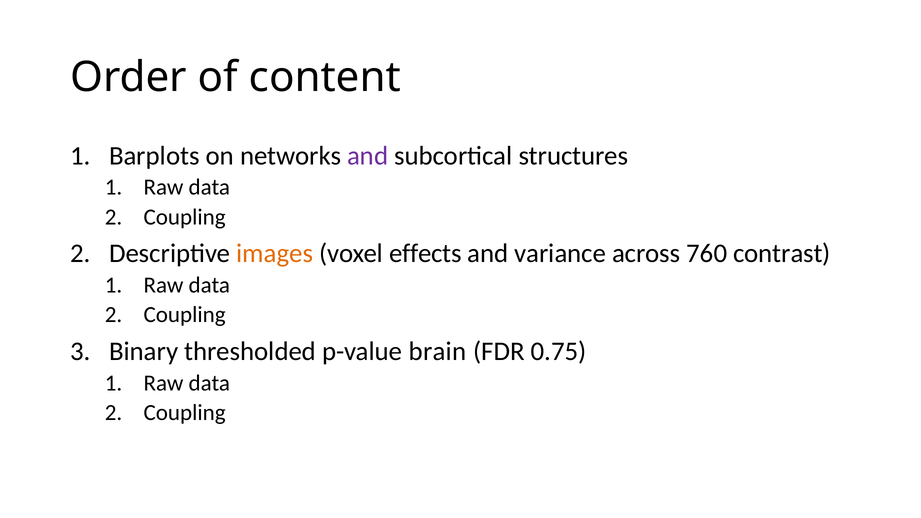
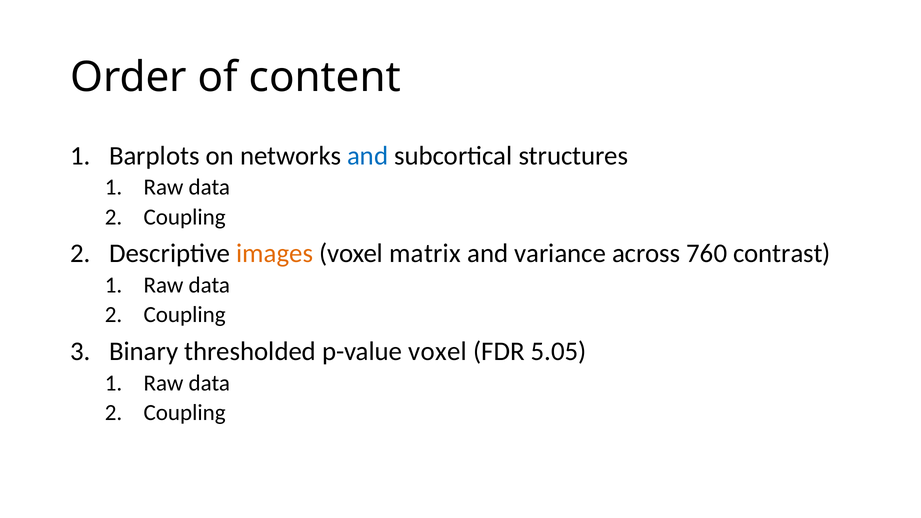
and colour: purple -> blue (368, 156)
effects: effects -> matrix (425, 254)
p-value brain: brain -> voxel (438, 351)
0.75: 0.75 -> 5.05 (559, 351)
